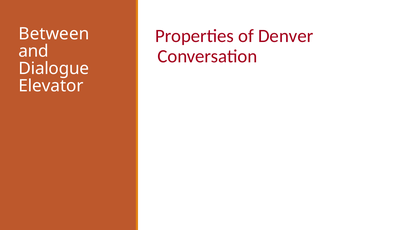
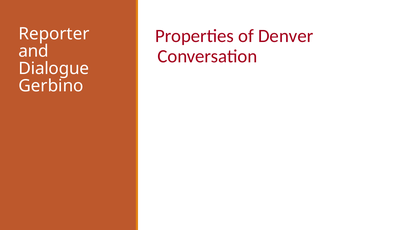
Between: Between -> Reporter (54, 34)
Elevator: Elevator -> Gerbino (51, 86)
